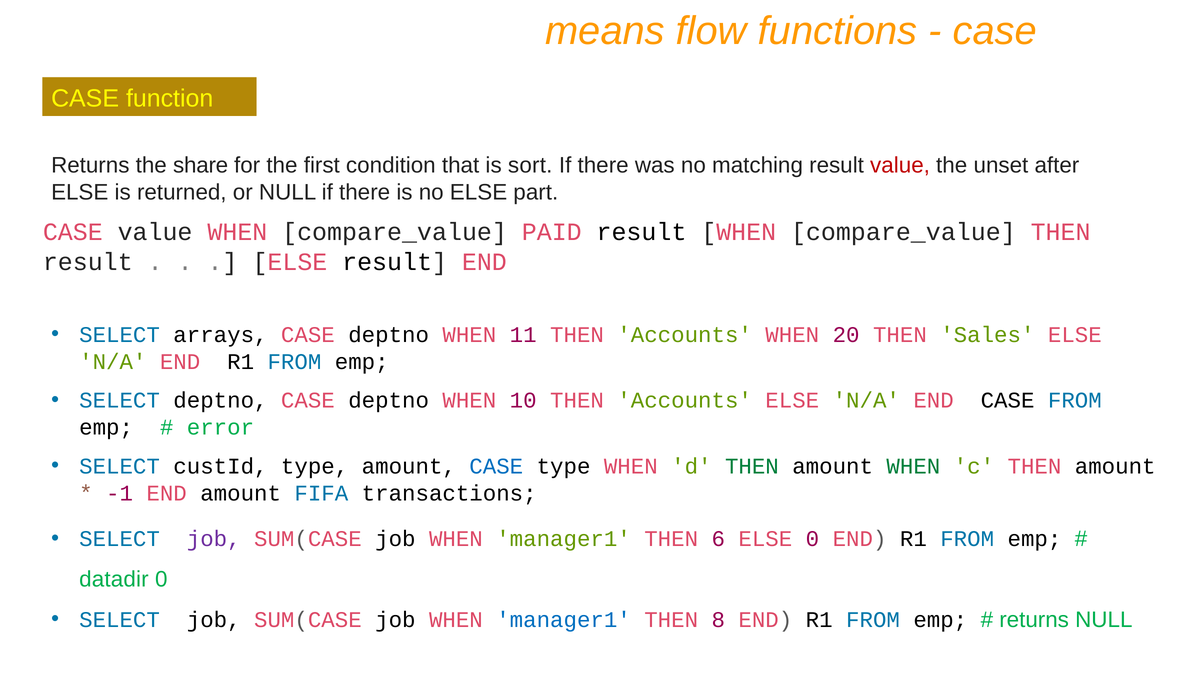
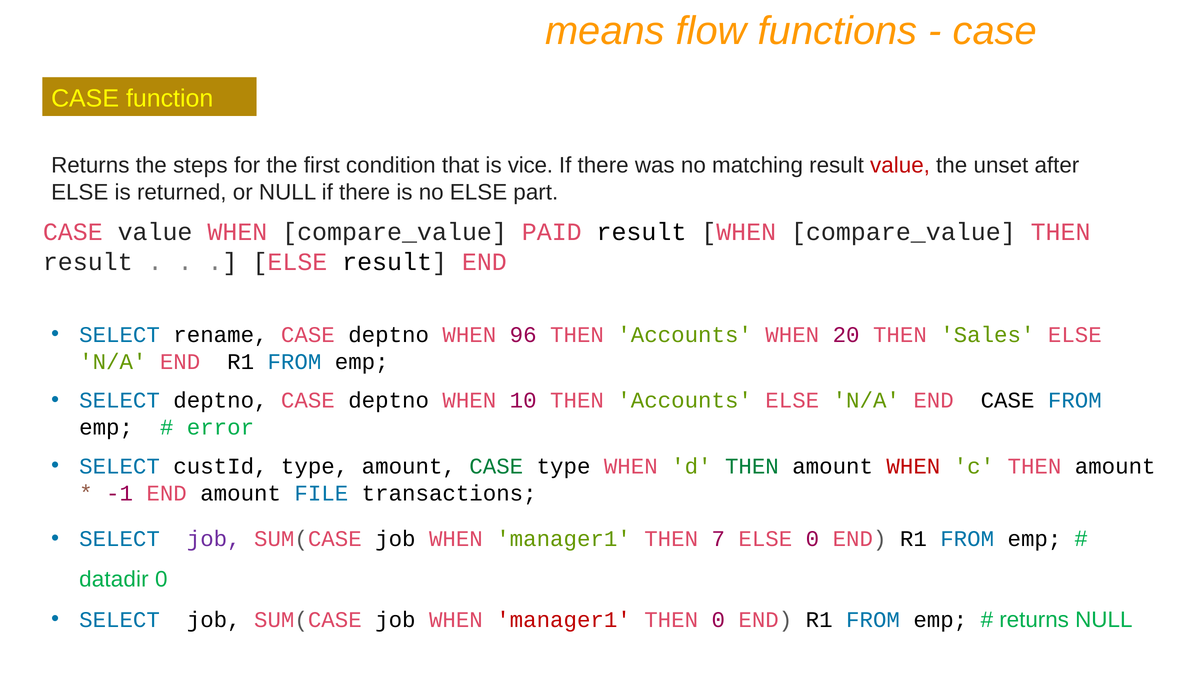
share: share -> steps (200, 165)
sort: sort -> vice (530, 165)
arrays: arrays -> rename (220, 335)
11: 11 -> 96 (523, 335)
CASE colour: blue -> green (496, 466)
WHEN colour: green -> red (913, 466)
FIFA: FIFA -> FILE (321, 493)
6: 6 -> 7 (718, 539)
manager1 colour: blue -> red (564, 620)
THEN 8: 8 -> 0 (718, 620)
